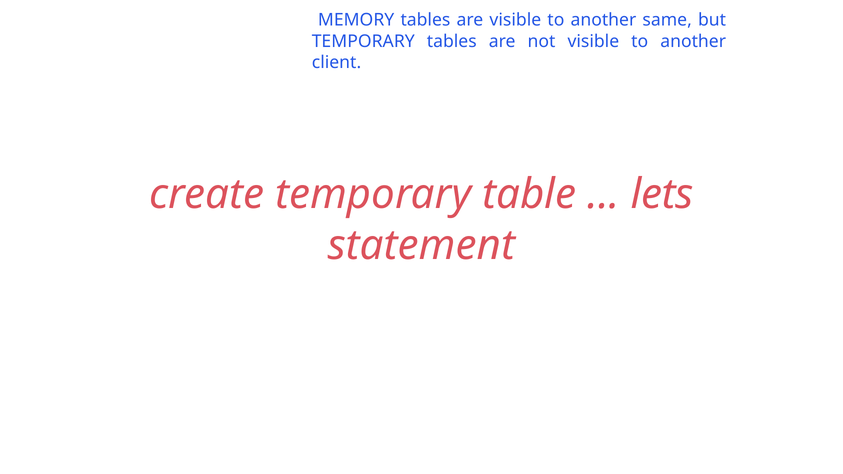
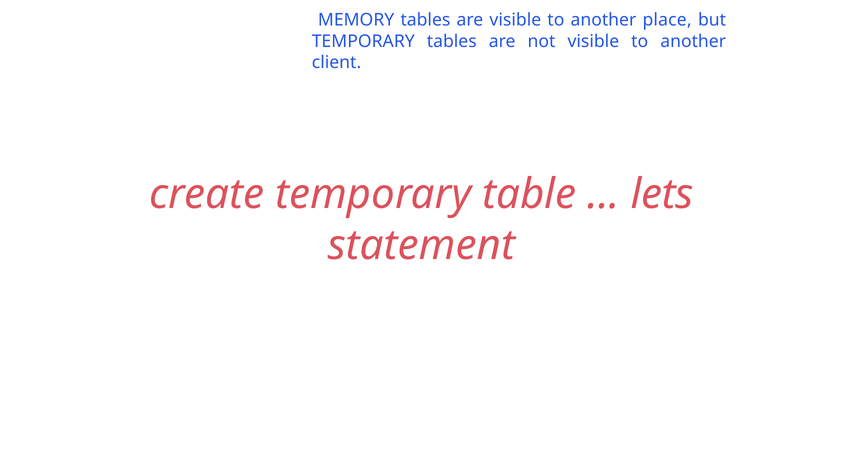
same: same -> place (667, 20)
